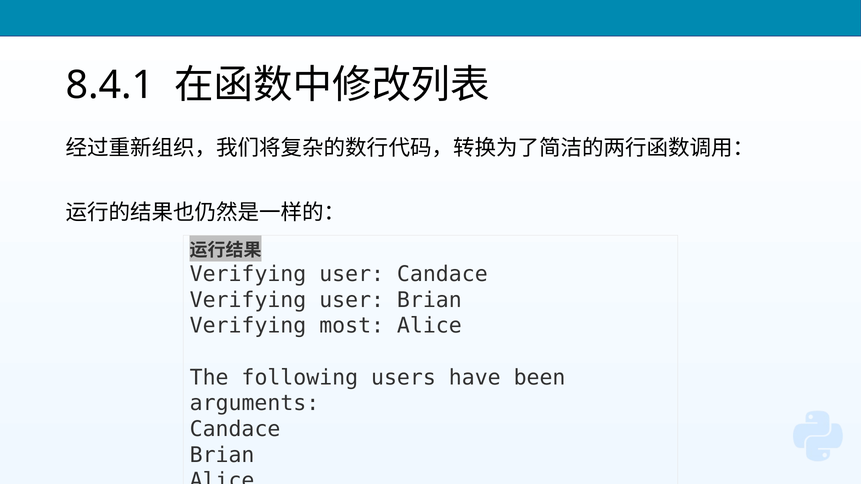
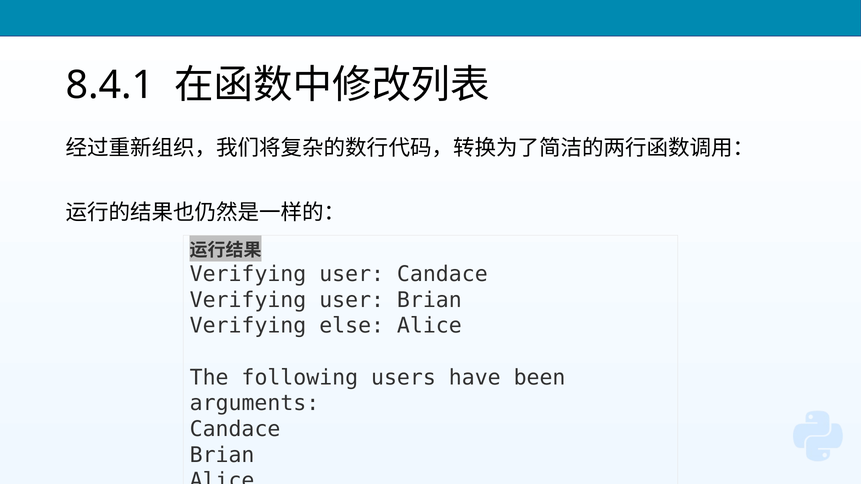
most: most -> else (352, 326)
